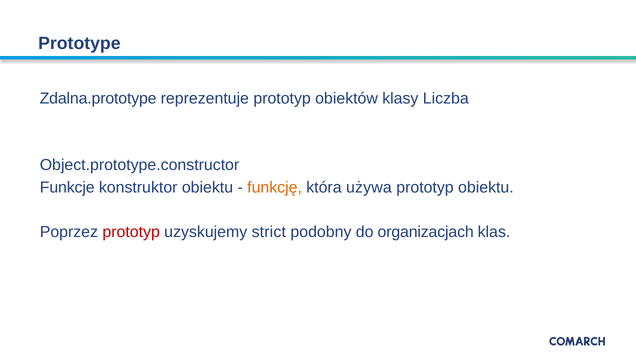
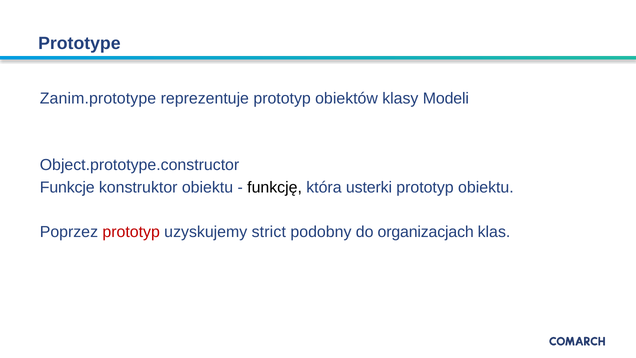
Zdalna.prototype: Zdalna.prototype -> Zanim.prototype (98, 98)
Liczba: Liczba -> Modeli (446, 98)
funkcję colour: orange -> black (275, 187)
używa: używa -> usterki (369, 187)
